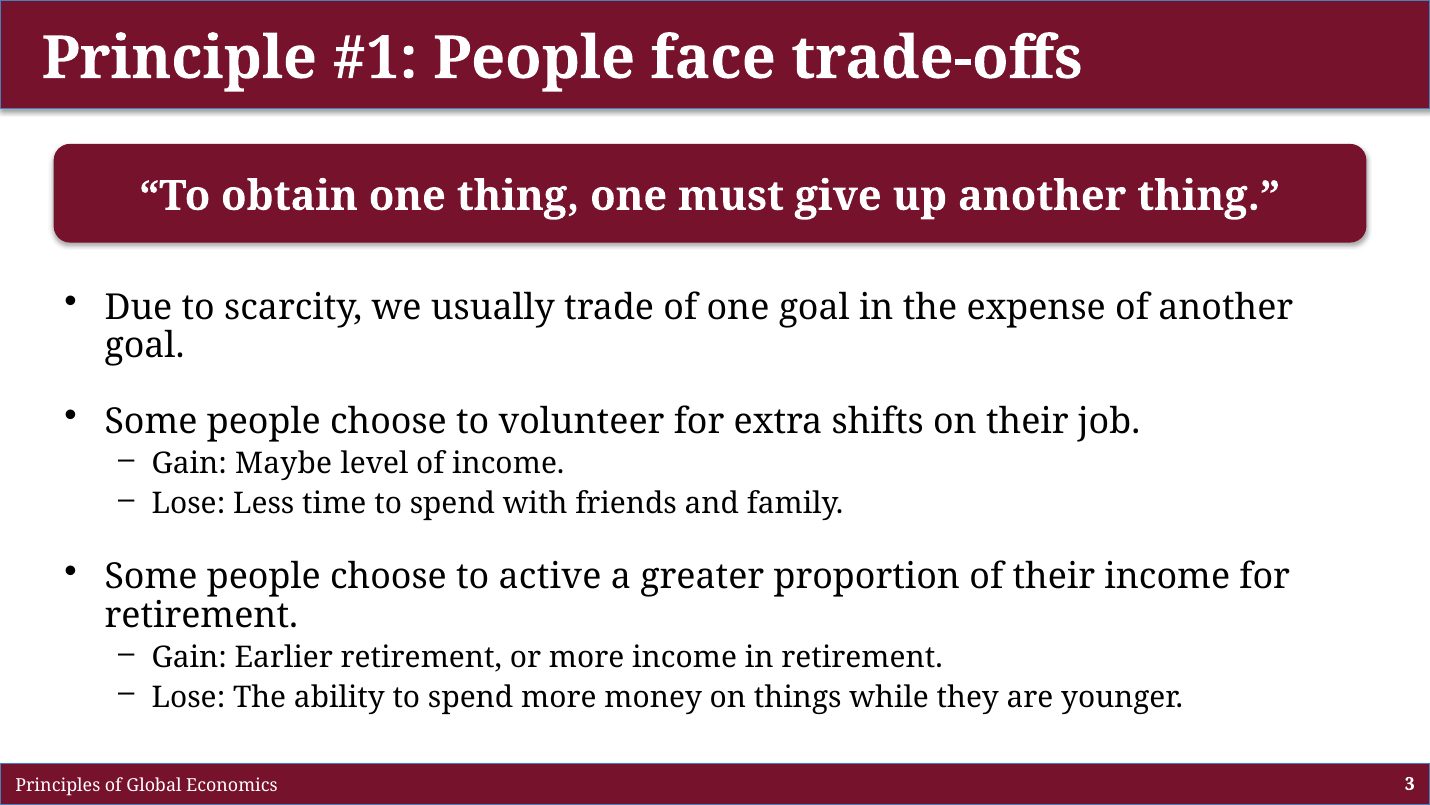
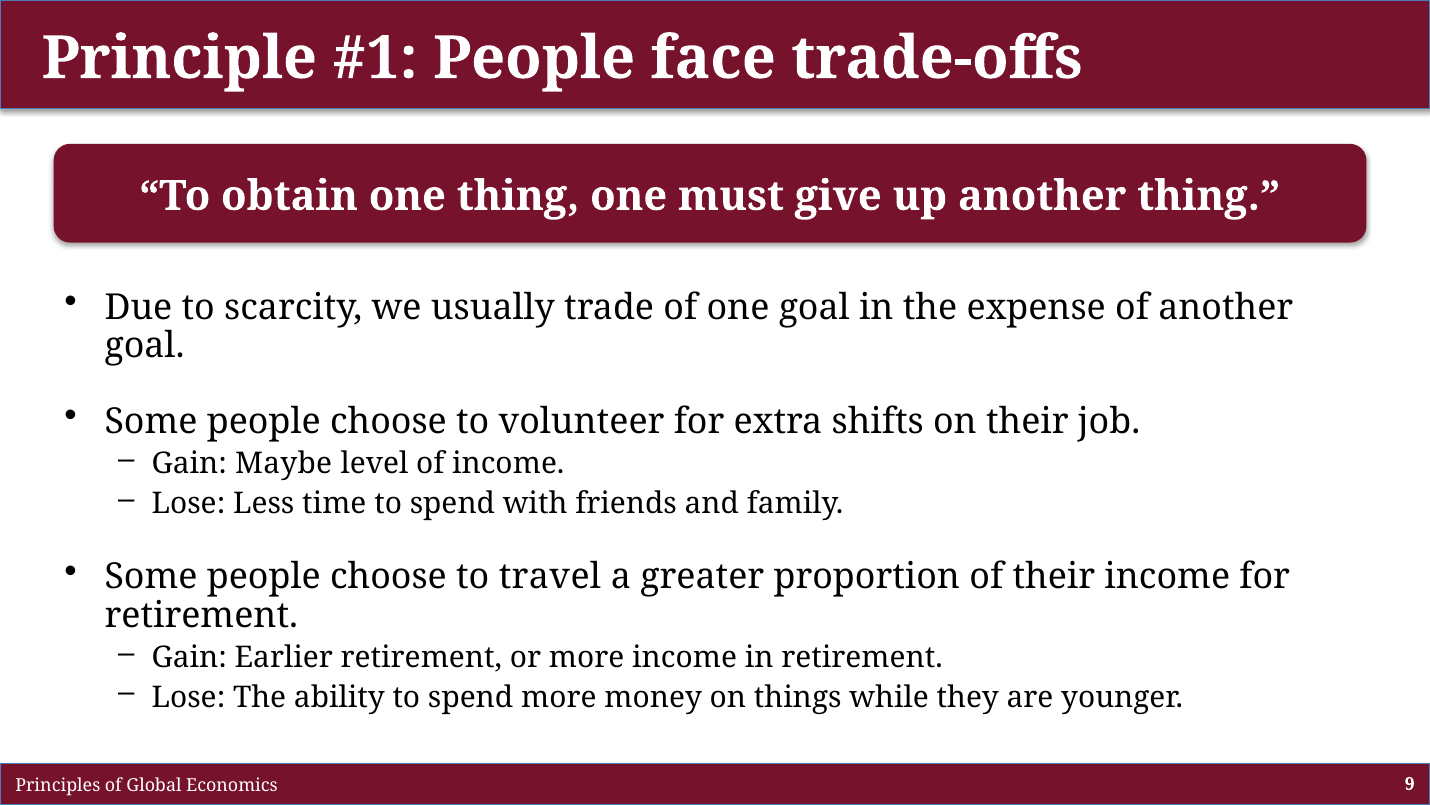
active: active -> travel (550, 576)
3: 3 -> 9 (1410, 784)
